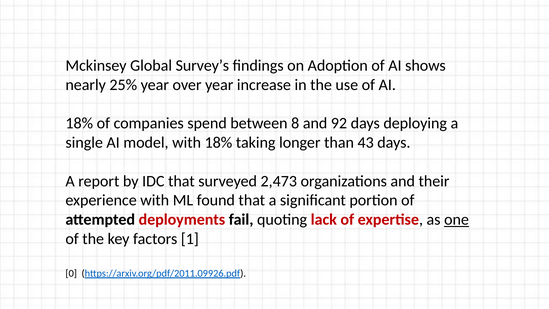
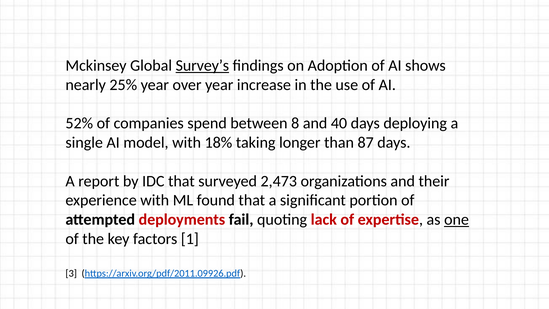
Survey’s underline: none -> present (202, 66)
18%: 18% -> 52% (79, 123)
92: 92 -> 40 (339, 123)
43: 43 -> 87 (366, 142)
0: 0 -> 3 (71, 273)
